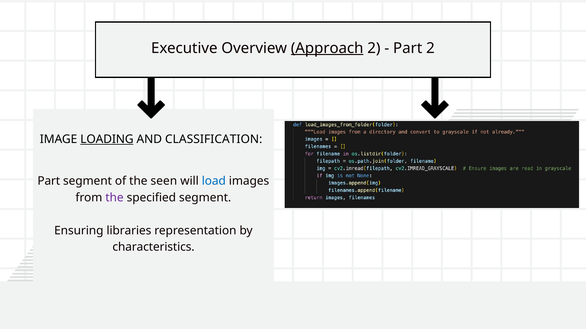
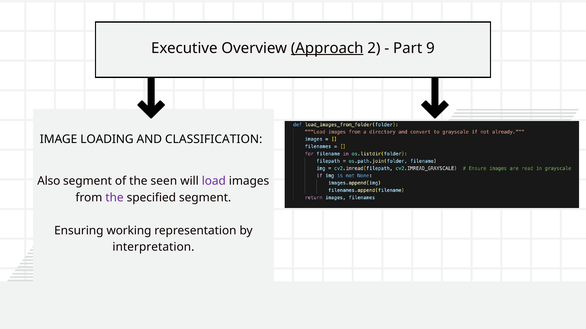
Part 2: 2 -> 9 (430, 48)
LOADING underline: present -> none (107, 140)
Part: Part -> Also (49, 181)
load colour: blue -> purple (214, 181)
libraries: libraries -> working (129, 231)
characteristics: characteristics -> interpretation (153, 247)
